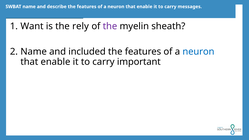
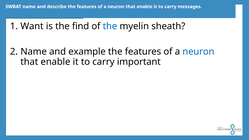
rely: rely -> find (81, 26)
the colour: purple -> blue (110, 26)
included: included -> example (87, 52)
